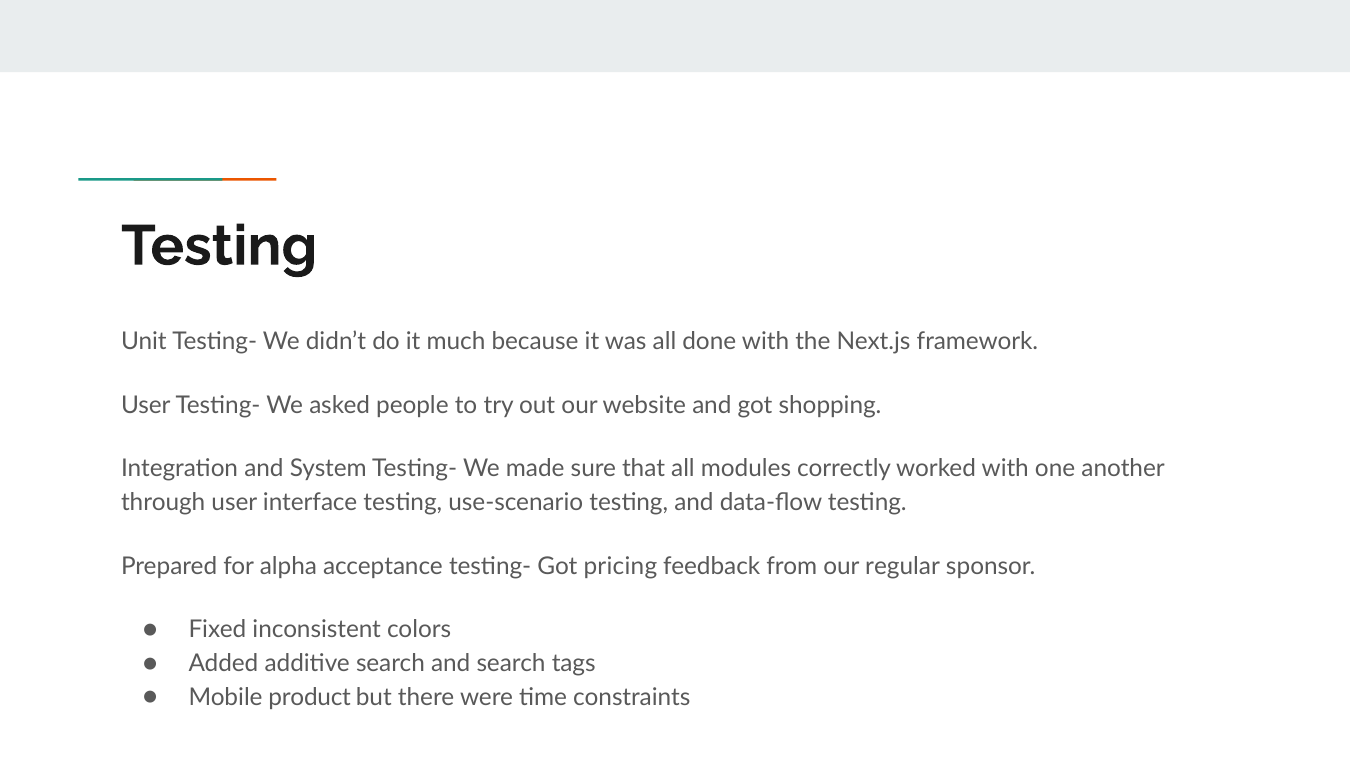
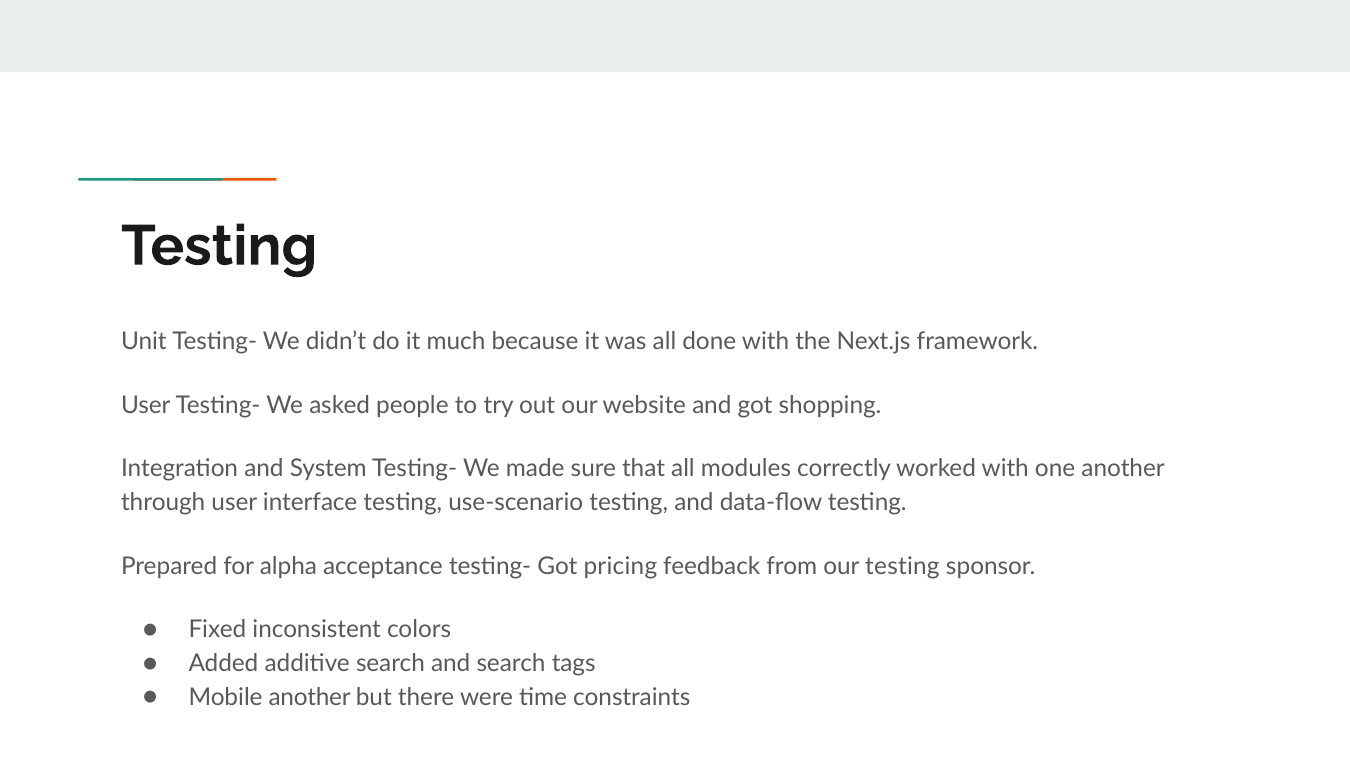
our regular: regular -> testing (902, 566)
Mobile product: product -> another (310, 697)
